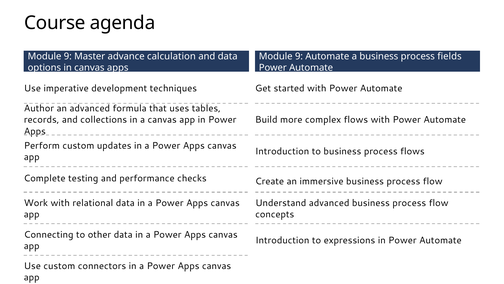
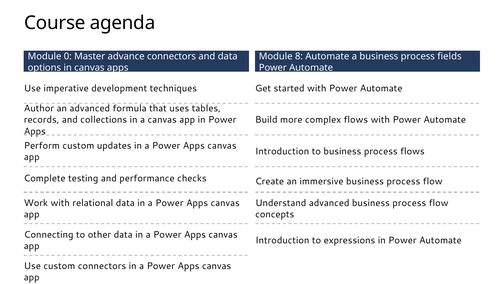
9: 9 -> 0 (68, 56)
advance calculation: calculation -> connectors (171, 56)
9: 9 -> 8 (299, 56)
